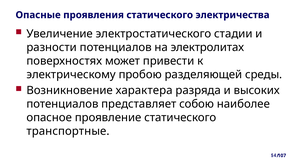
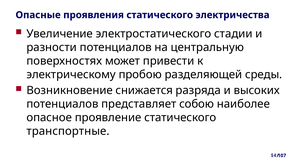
электролитах: электролитах -> центральную (207, 47)
характера: характера -> снижается (144, 91)
